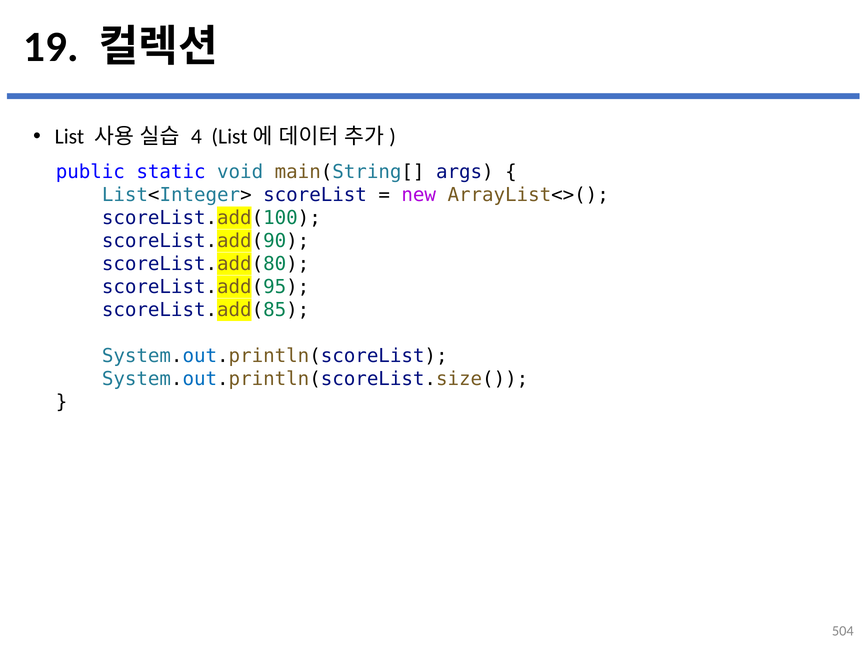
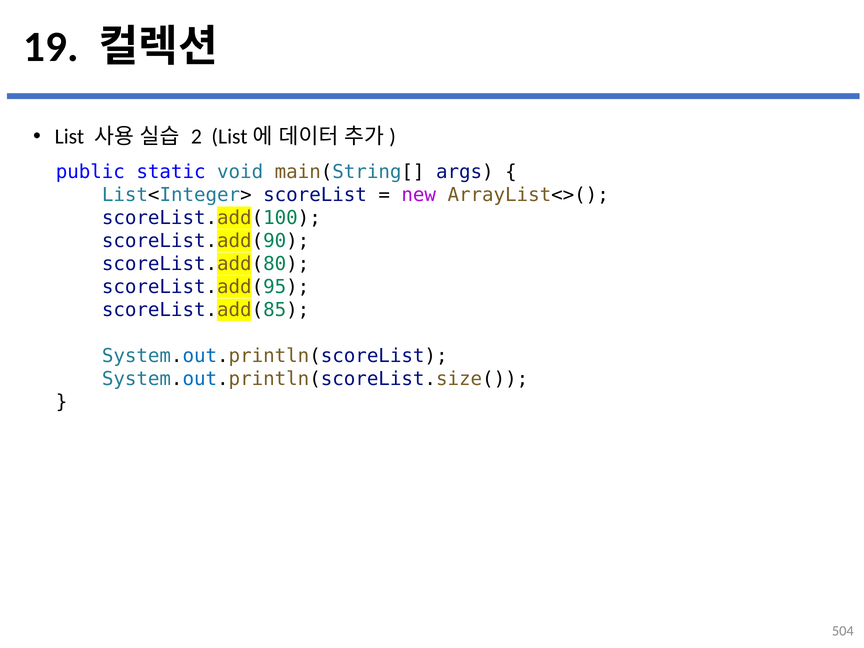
4: 4 -> 2 (196, 137)
